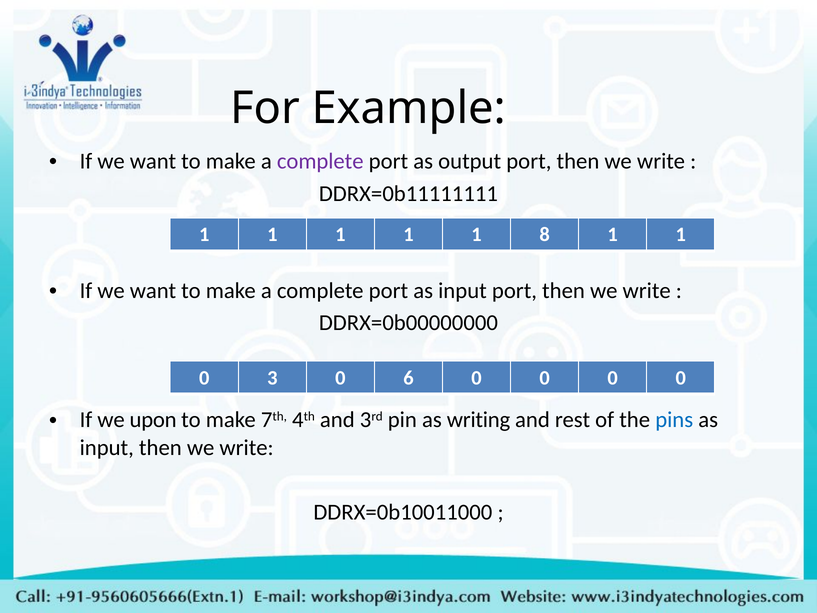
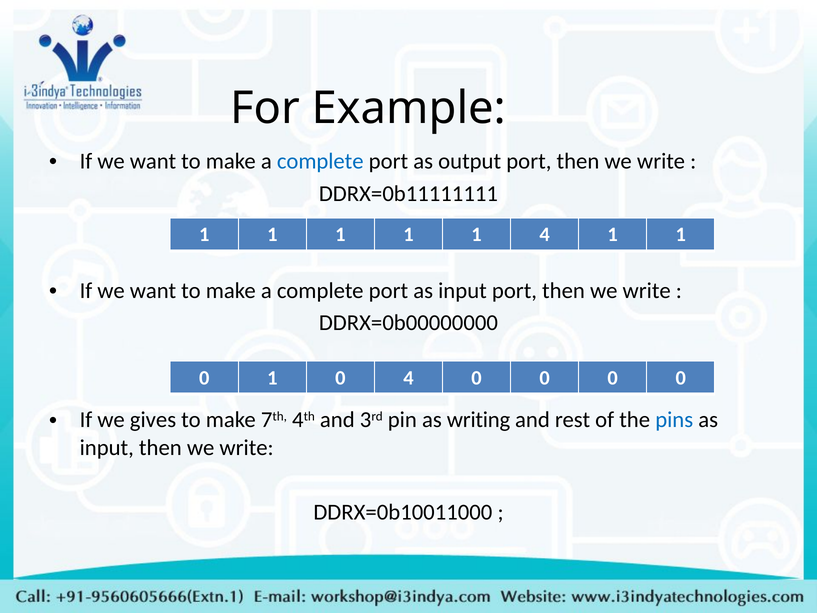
complete colour: purple -> blue (320, 161)
1 8: 8 -> 4 (545, 235)
3: 3 -> 1 (272, 378)
0 6: 6 -> 4 (408, 378)
upon: upon -> gives (153, 420)
